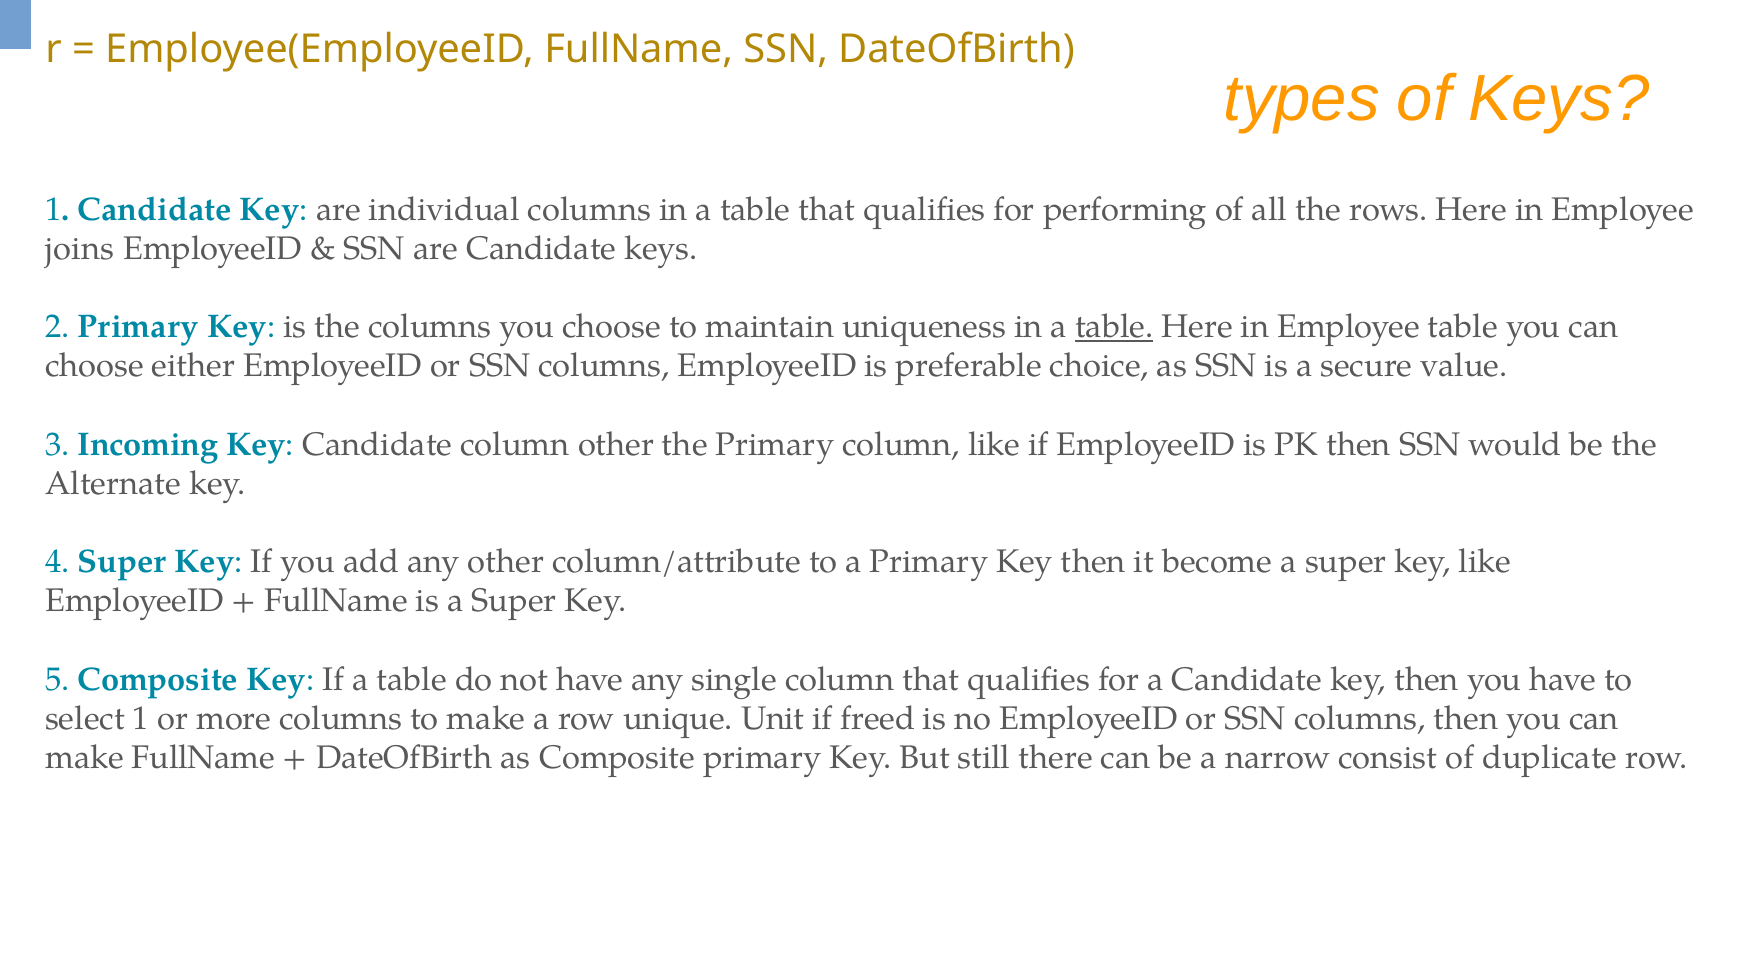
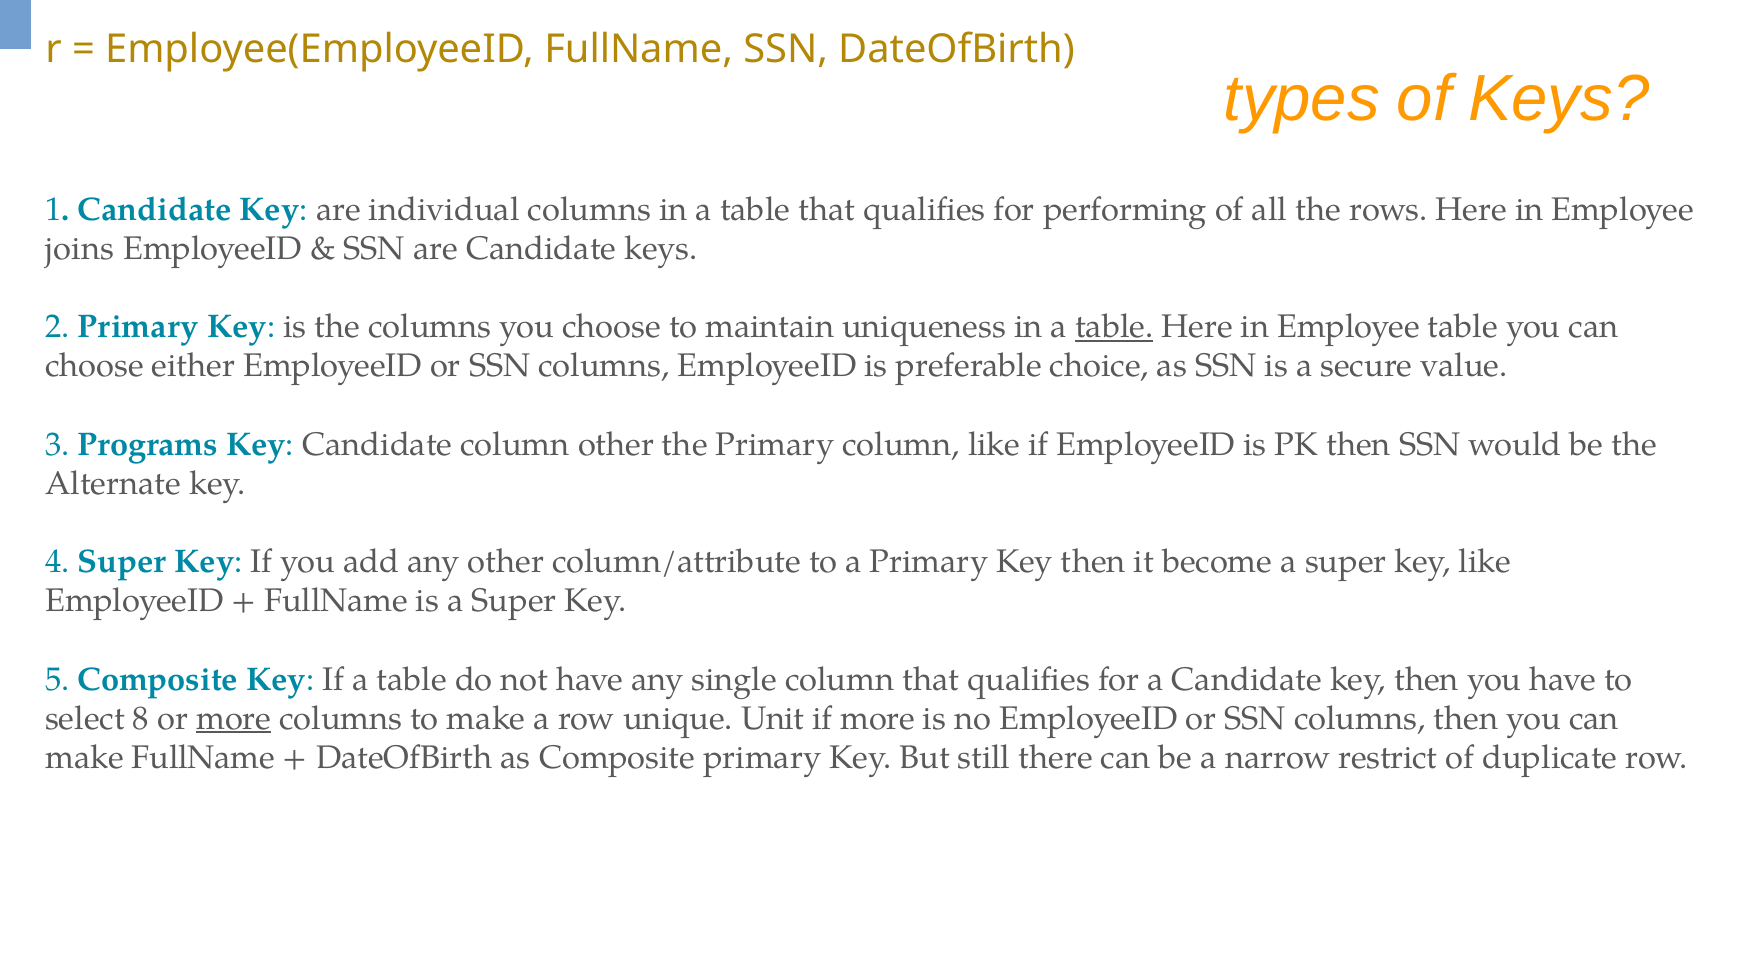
Incoming: Incoming -> Programs (148, 444)
select 1: 1 -> 8 (141, 719)
more underline: none -> present (234, 719)
if freed: freed -> more (878, 719)
consist: consist -> restrict (1388, 758)
